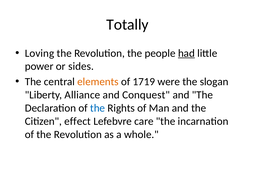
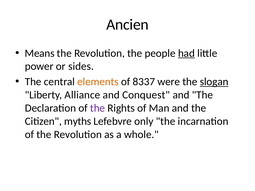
Totally: Totally -> Ancien (128, 25)
Loving: Loving -> Means (40, 53)
1719: 1719 -> 8337 (144, 82)
slogan underline: none -> present (214, 82)
the colour: blue -> purple (98, 108)
effect: effect -> myths (78, 121)
care: care -> only (144, 121)
